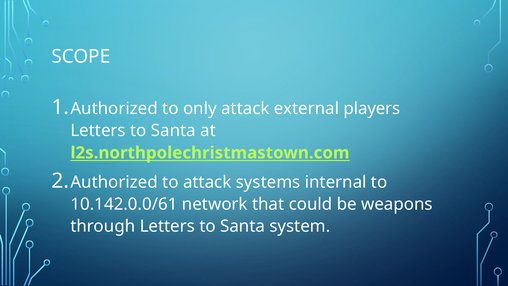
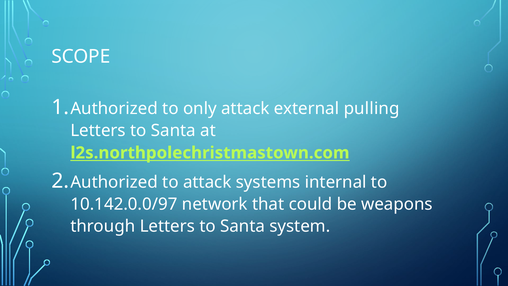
players: players -> pulling (372, 109)
10.142.0.0/61: 10.142.0.0/61 -> 10.142.0.0/97 (124, 204)
